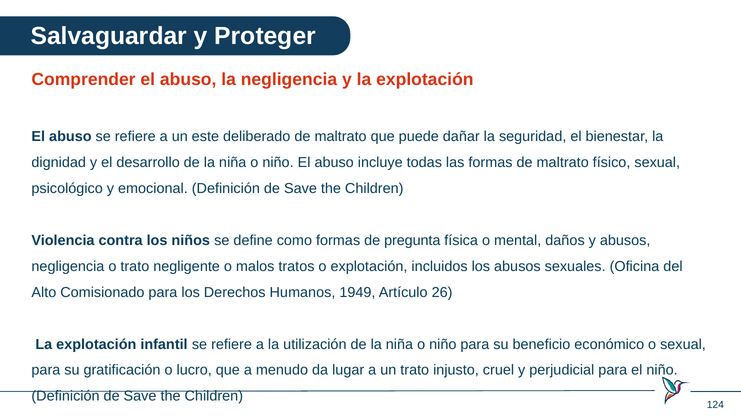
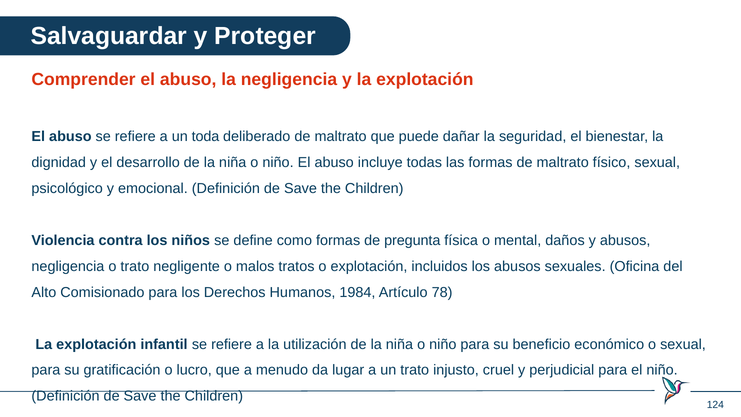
este: este -> toda (205, 137)
1949: 1949 -> 1984 (357, 292)
26: 26 -> 78 (442, 292)
